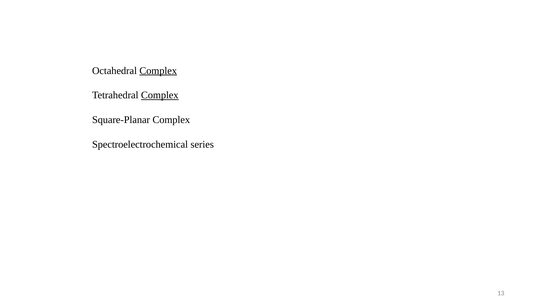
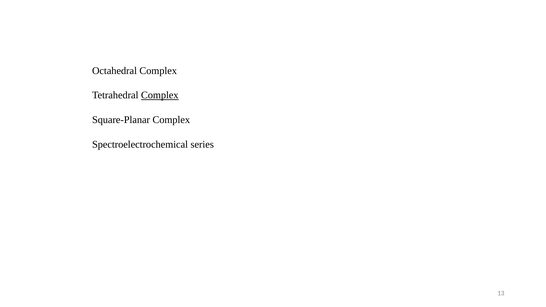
Complex underline: present -> none (158, 71)
